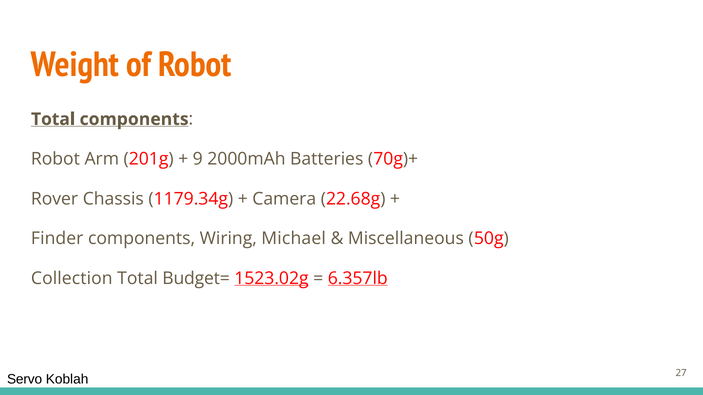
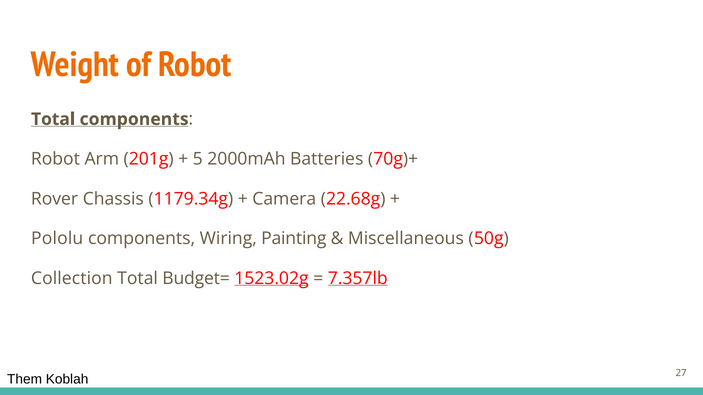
9: 9 -> 5 (198, 159)
Finder: Finder -> Pololu (57, 239)
Michael: Michael -> Painting (294, 239)
6.357lb: 6.357lb -> 7.357lb (358, 279)
Servo: Servo -> Them (25, 380)
